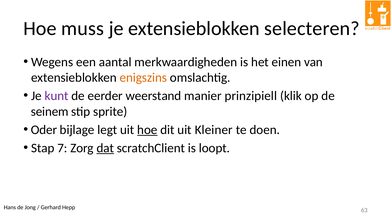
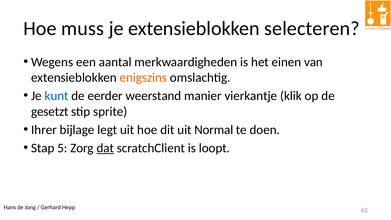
kunt colour: purple -> blue (57, 96)
prinzipiell: prinzipiell -> vierkantje (251, 96)
seinem: seinem -> gesetzt (50, 112)
Oder: Oder -> Ihrer (44, 130)
hoe underline: present -> none (147, 130)
Kleiner: Kleiner -> Normal (214, 130)
7: 7 -> 5 (62, 148)
